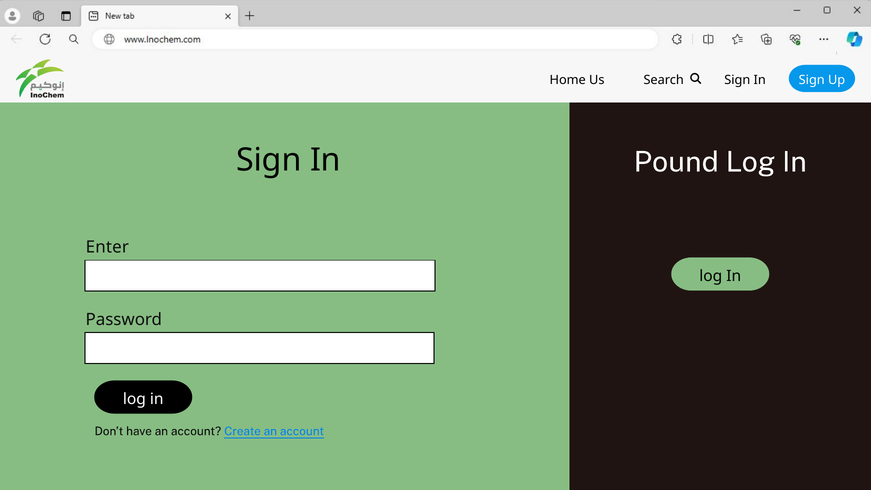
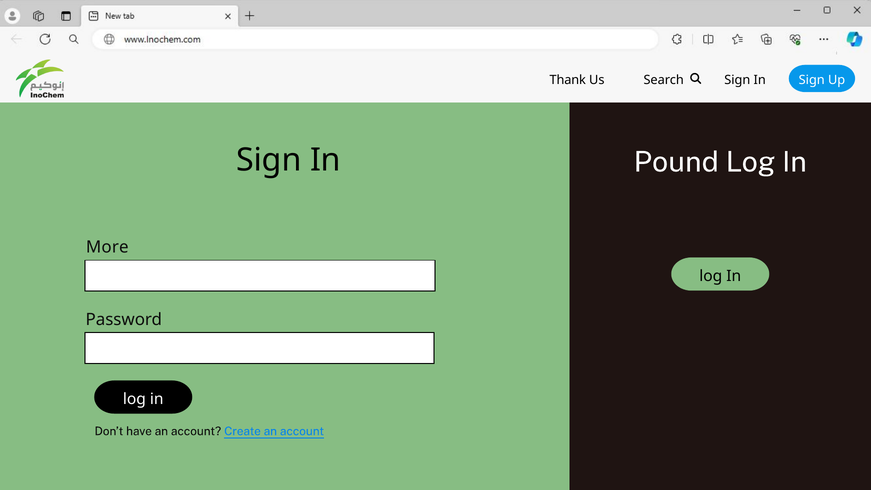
Home: Home -> Thank (568, 80)
Enter: Enter -> More (107, 247)
